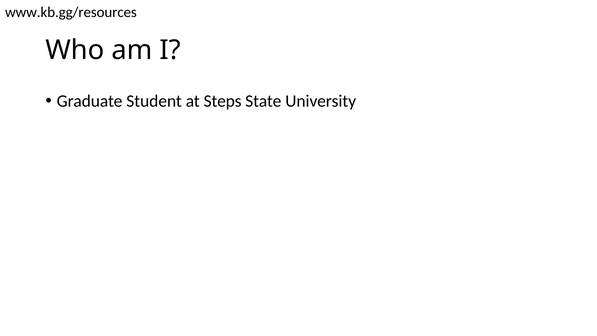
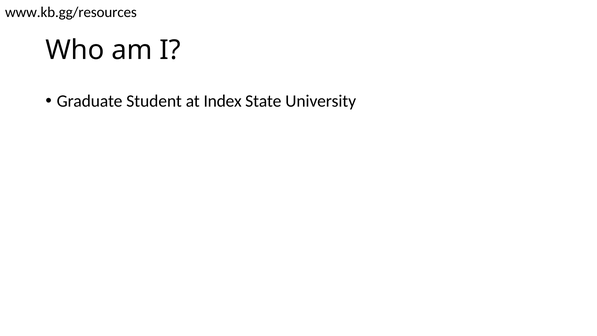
Steps: Steps -> Index (223, 101)
